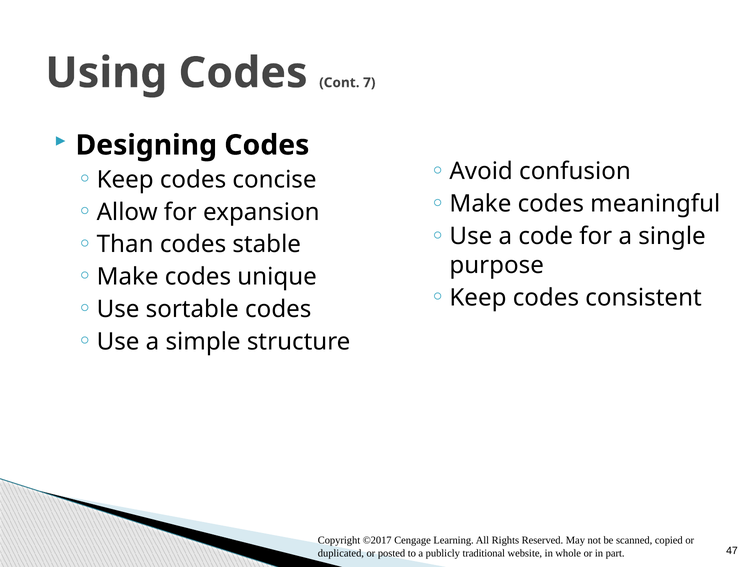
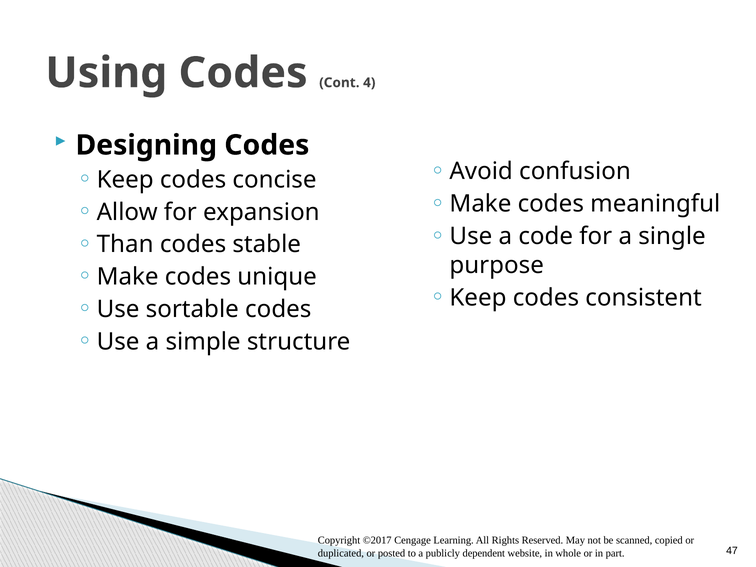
7: 7 -> 4 (369, 83)
traditional: traditional -> dependent (484, 553)
